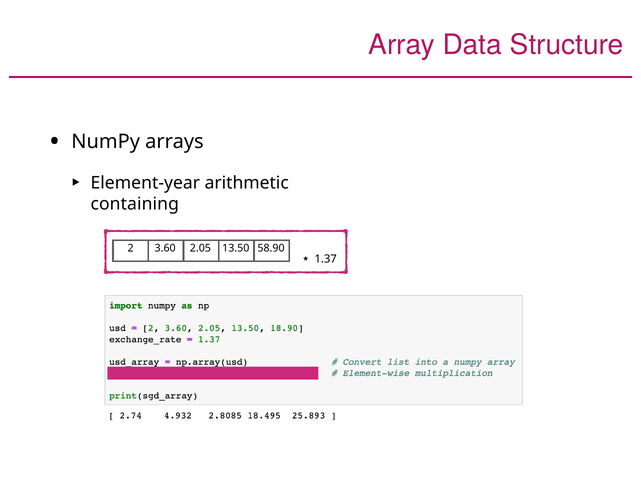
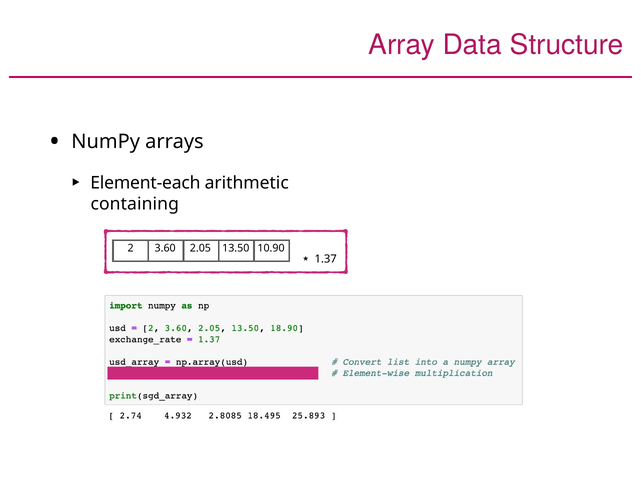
Element-year: Element-year -> Element-each (145, 183)
58.90: 58.90 -> 10.90 (271, 248)
